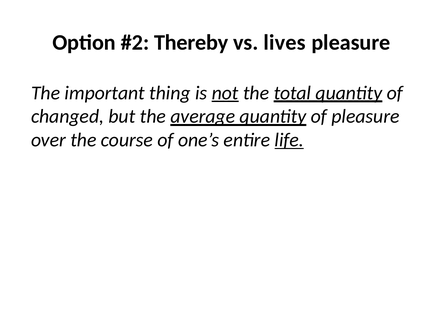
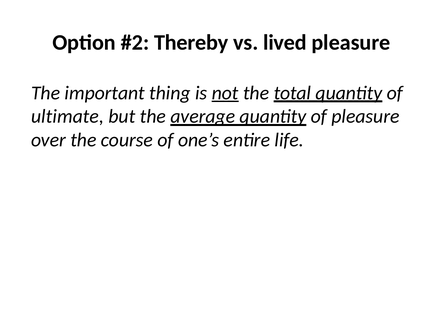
vs lives: lives -> lived (285, 43)
changed: changed -> ultimate (67, 117)
life underline: present -> none (289, 140)
